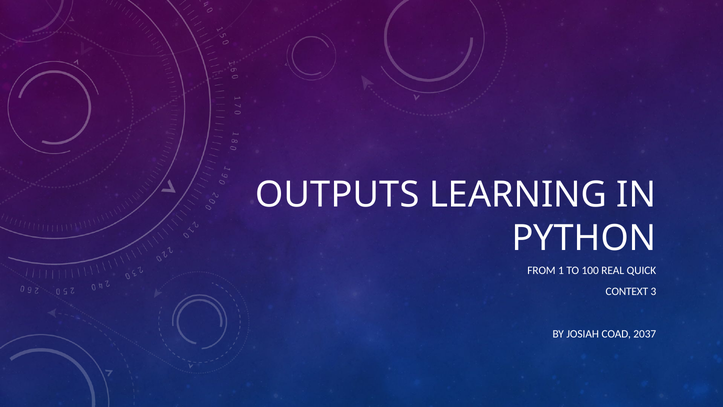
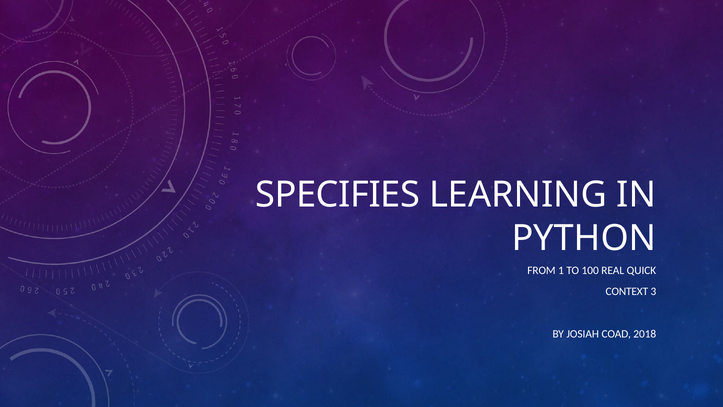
OUTPUTS: OUTPUTS -> SPECIFIES (338, 195)
2037: 2037 -> 2018 (645, 334)
